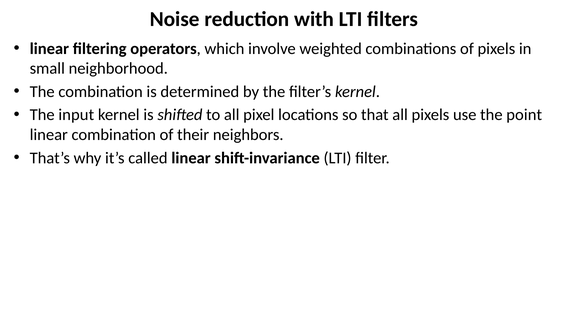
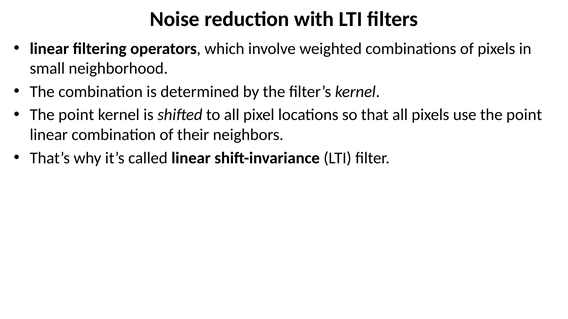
input: input -> point (76, 115)
